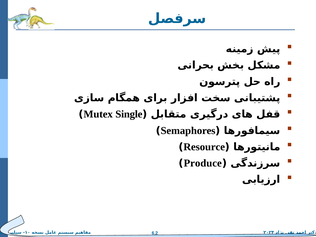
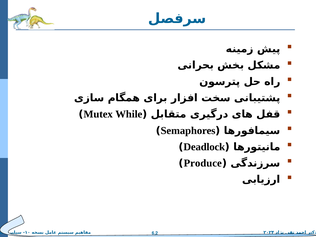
Single: Single -> While (129, 114)
Resource: Resource -> Deadlock (204, 147)
